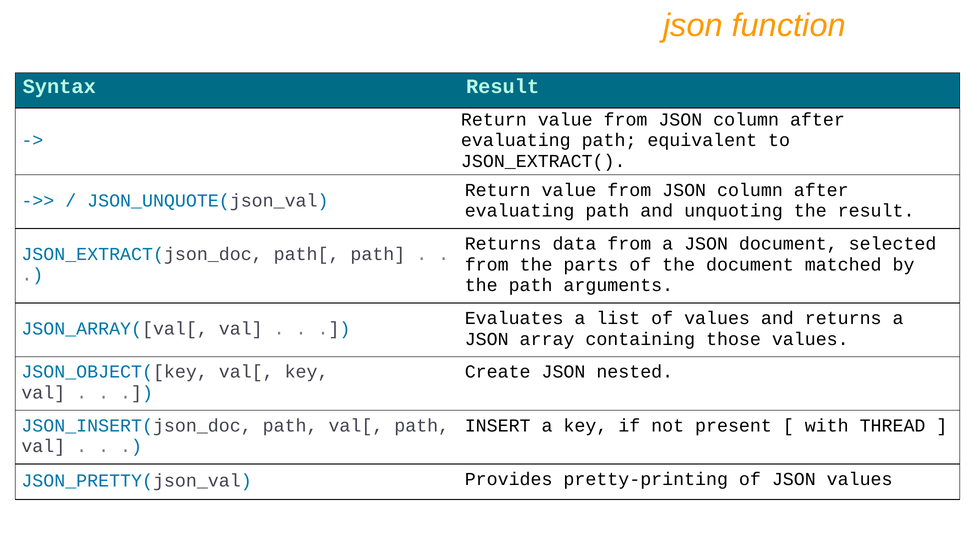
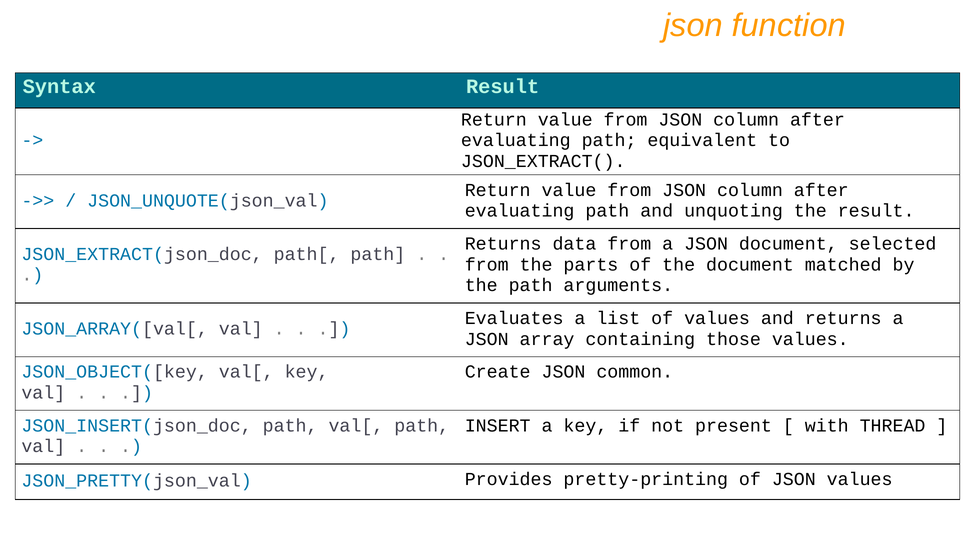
nested: nested -> common (635, 372)
